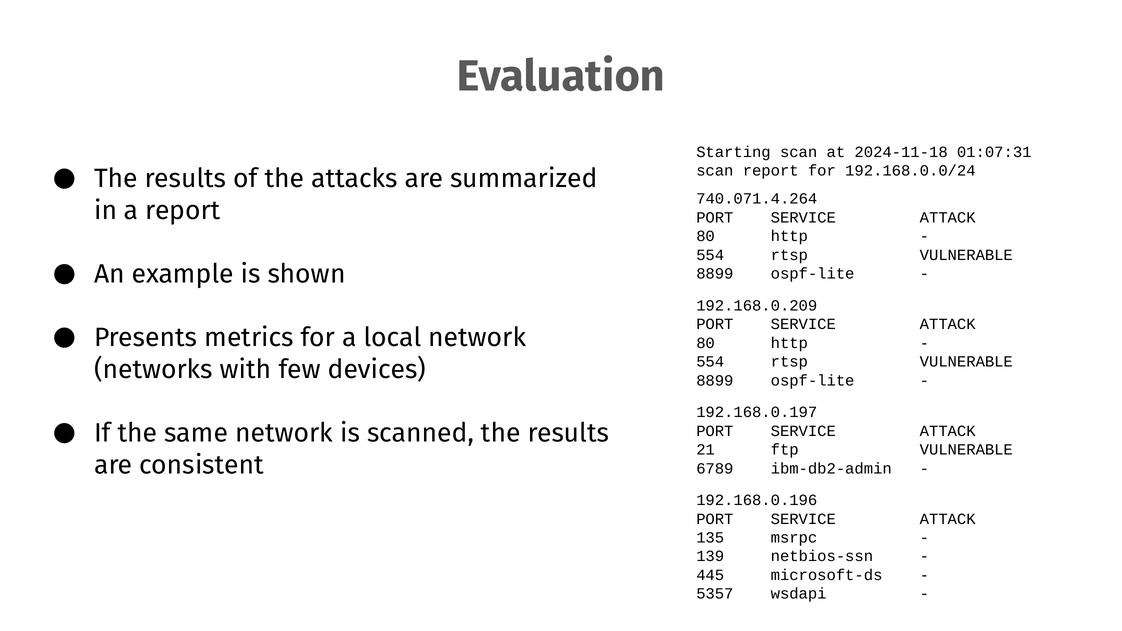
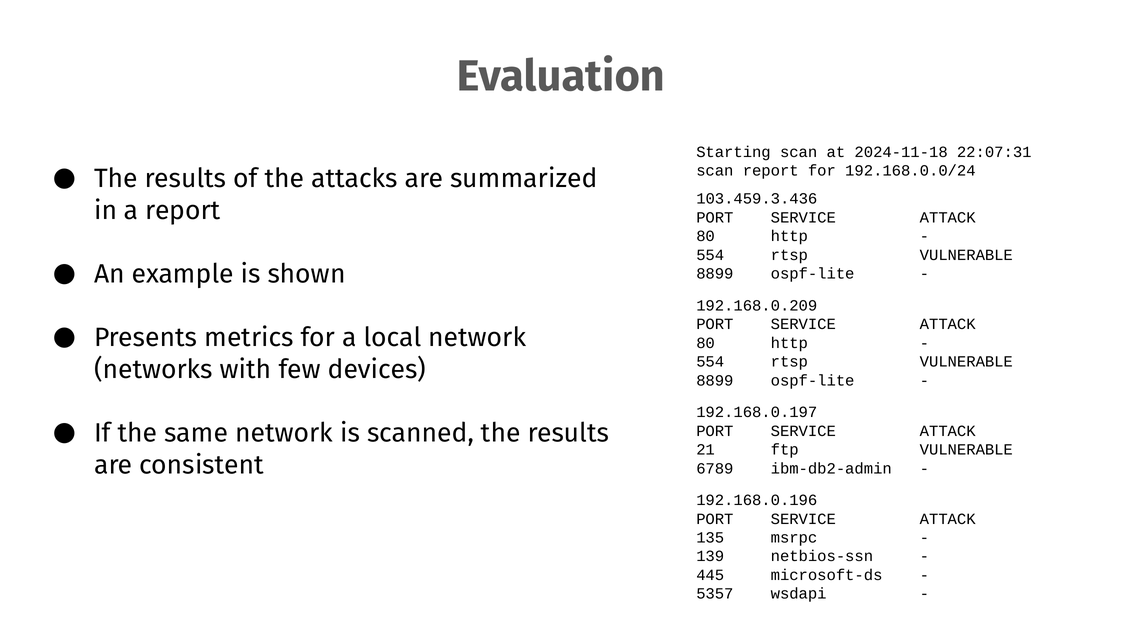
01:07:31: 01:07:31 -> 22:07:31 (994, 152)
740.071.4.264: 740.071.4.264 -> 103.459.3.436 (757, 199)
